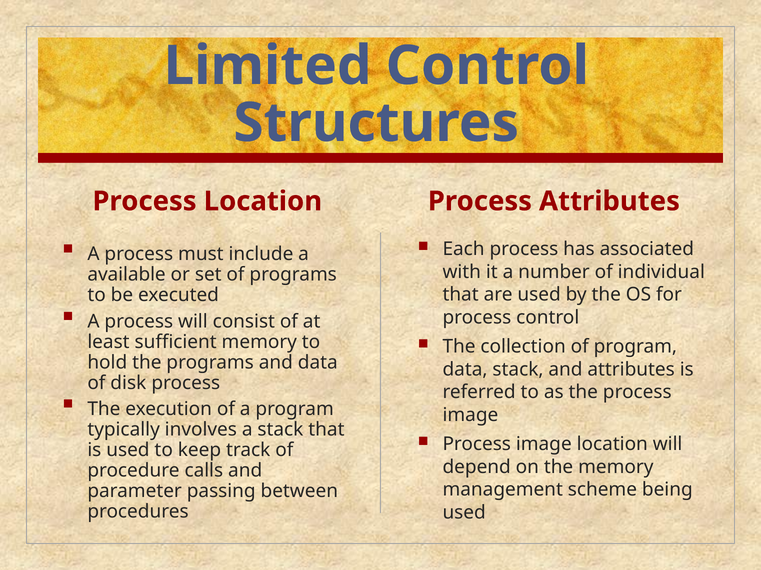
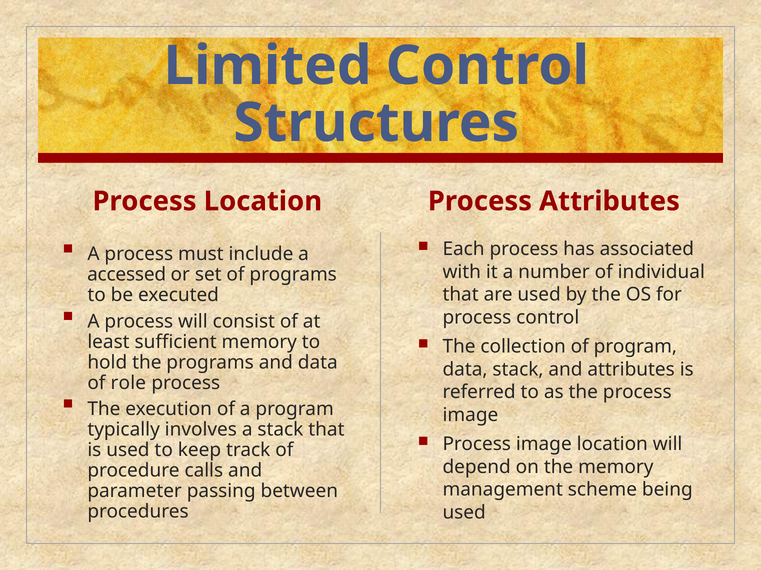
available: available -> accessed (127, 275)
disk: disk -> role (128, 383)
